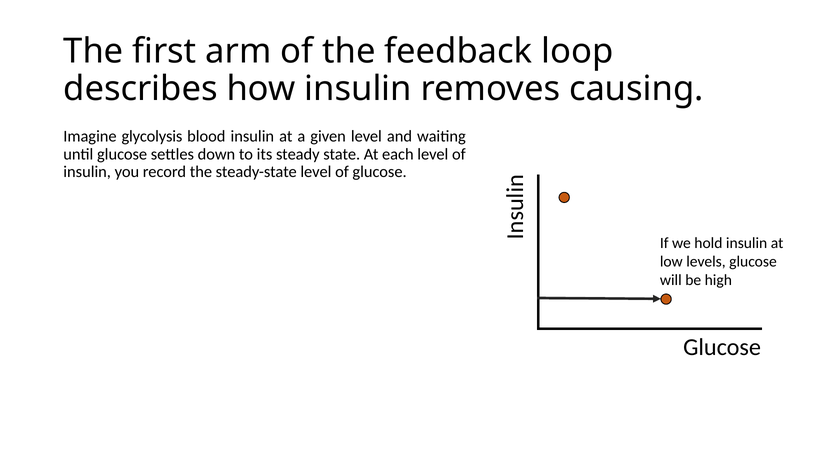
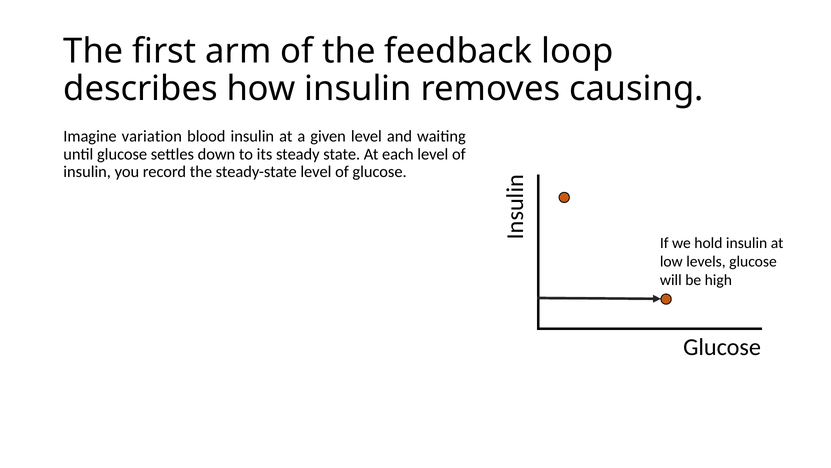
glycolysis: glycolysis -> variation (152, 136)
